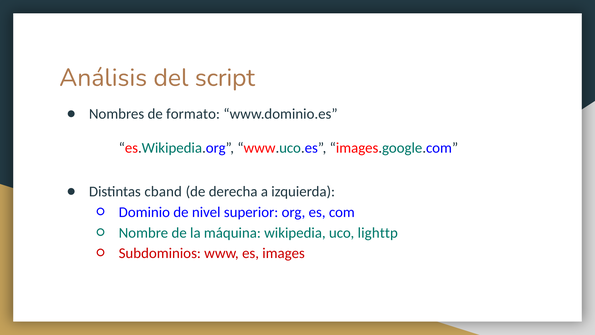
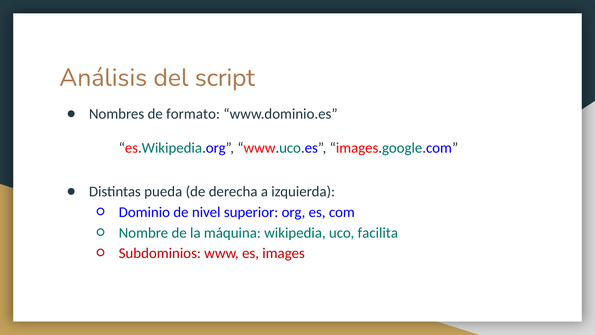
cband: cband -> pueda (163, 192)
lighttp: lighttp -> facilita (378, 233)
